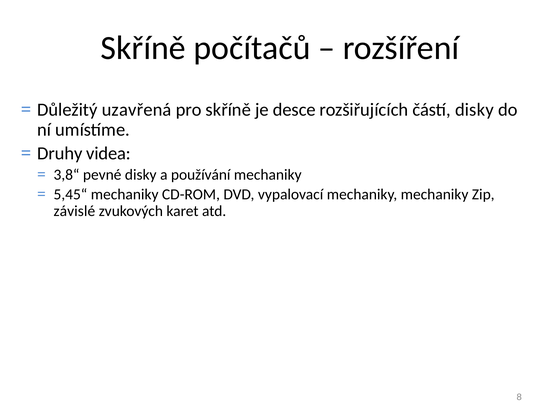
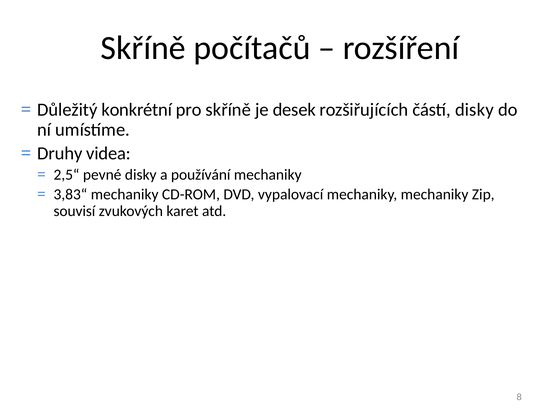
uzavřená: uzavřená -> konkrétní (137, 110)
desce: desce -> desek (294, 110)
3,8“: 3,8“ -> 2,5“ (66, 175)
5,45“: 5,45“ -> 3,83“ (70, 195)
závislé: závislé -> souvisí (74, 211)
